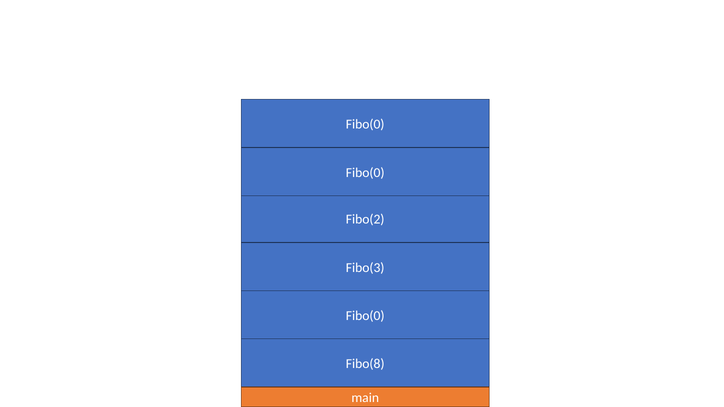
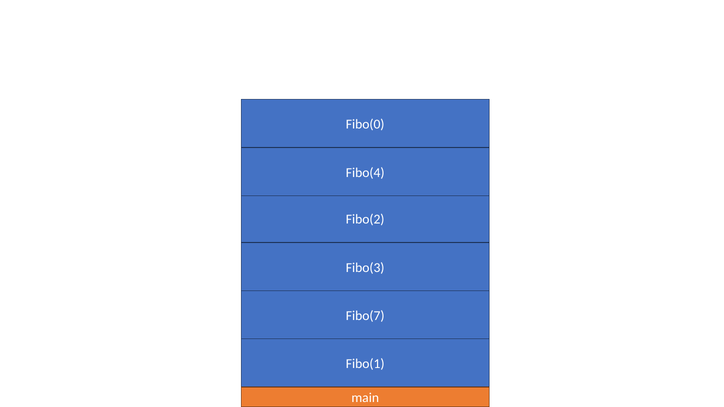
Fibo(0: Fibo(0 -> Fibo(4 (365, 173)
Fibo(0: Fibo(0 -> Fibo(7 (365, 316)
Fibo(8: Fibo(8 -> Fibo(1 (365, 364)
